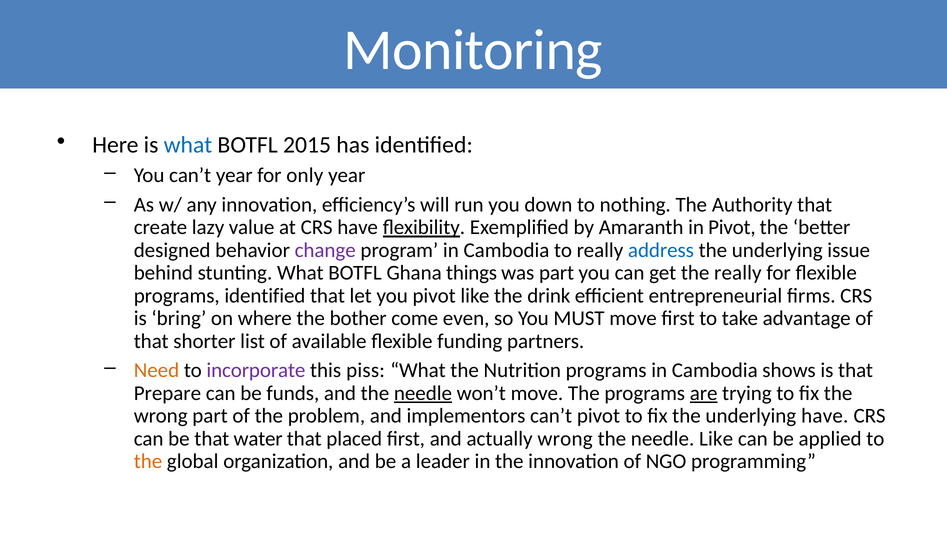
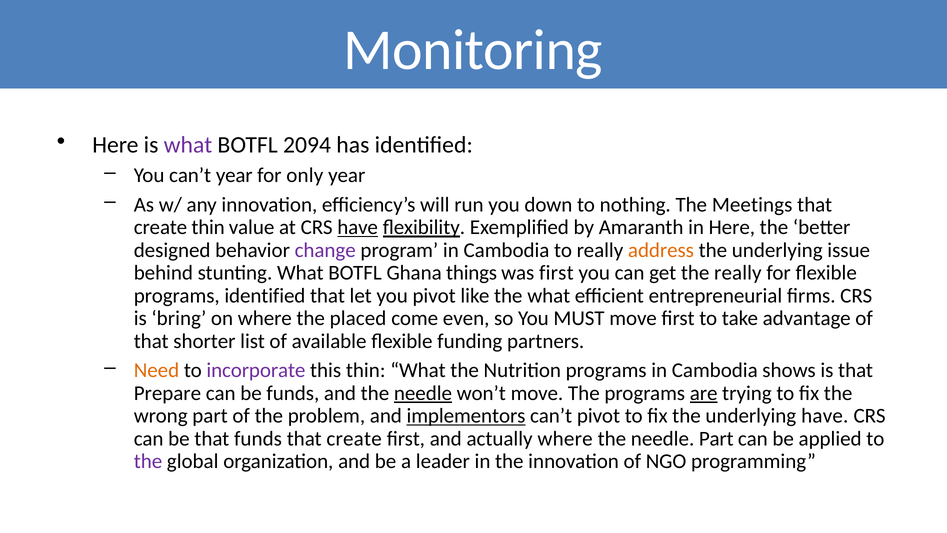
what colour: blue -> purple (188, 145)
2015: 2015 -> 2094 (307, 145)
Authority: Authority -> Meetings (752, 205)
create lazy: lazy -> thin (208, 227)
have underline: none -> present (358, 227)
in Pivot: Pivot -> Here (732, 227)
address colour: blue -> orange (661, 250)
was part: part -> first (556, 273)
the drink: drink -> what (549, 296)
bother: bother -> placed (358, 318)
this piss: piss -> thin (366, 370)
implementors underline: none -> present (466, 416)
that water: water -> funds (258, 438)
placed: placed -> create (354, 438)
actually wrong: wrong -> where (565, 438)
needle Like: Like -> Part (716, 438)
the colour: orange -> purple (148, 461)
